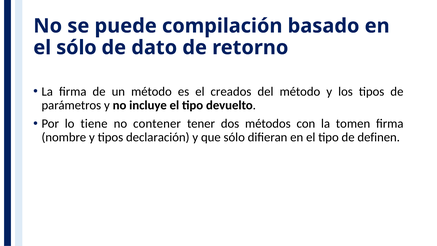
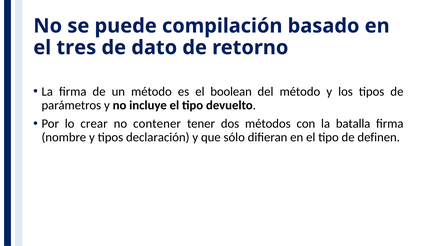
el sólo: sólo -> tres (76, 48)
creados: creados -> boolean (231, 92)
tiene: tiene -> crear (94, 124)
tomen: tomen -> batalla (353, 124)
